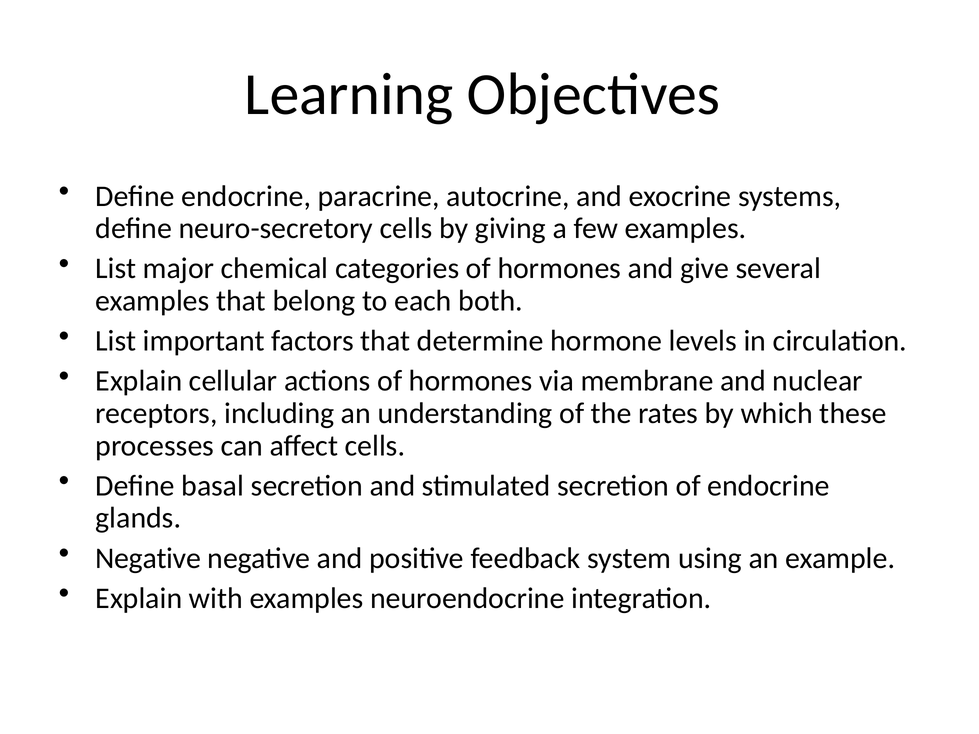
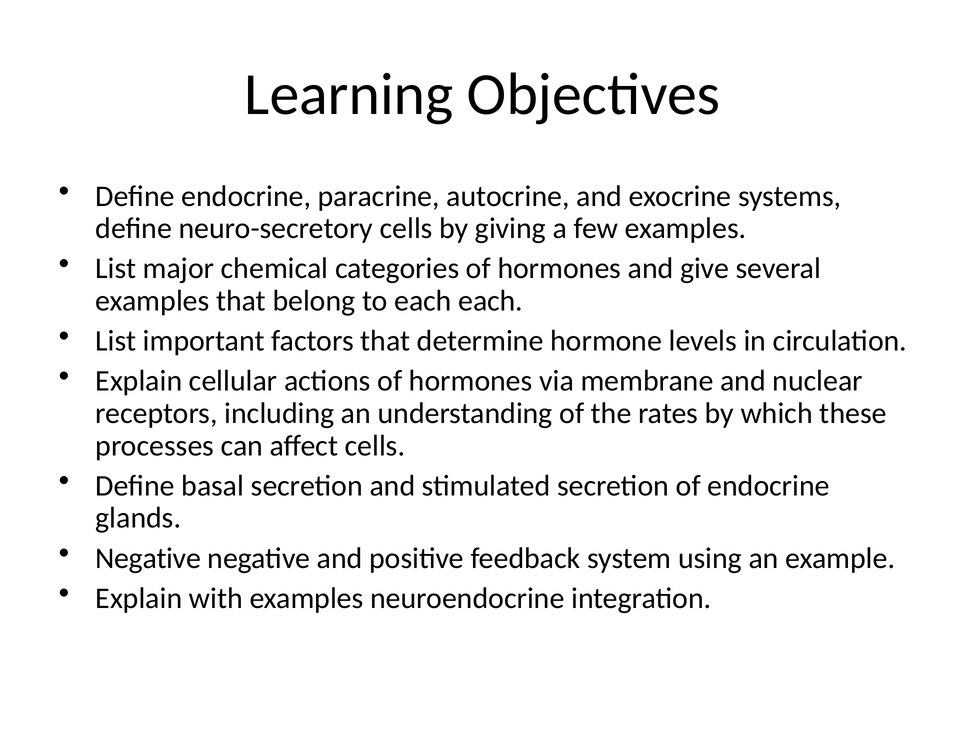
each both: both -> each (491, 301)
